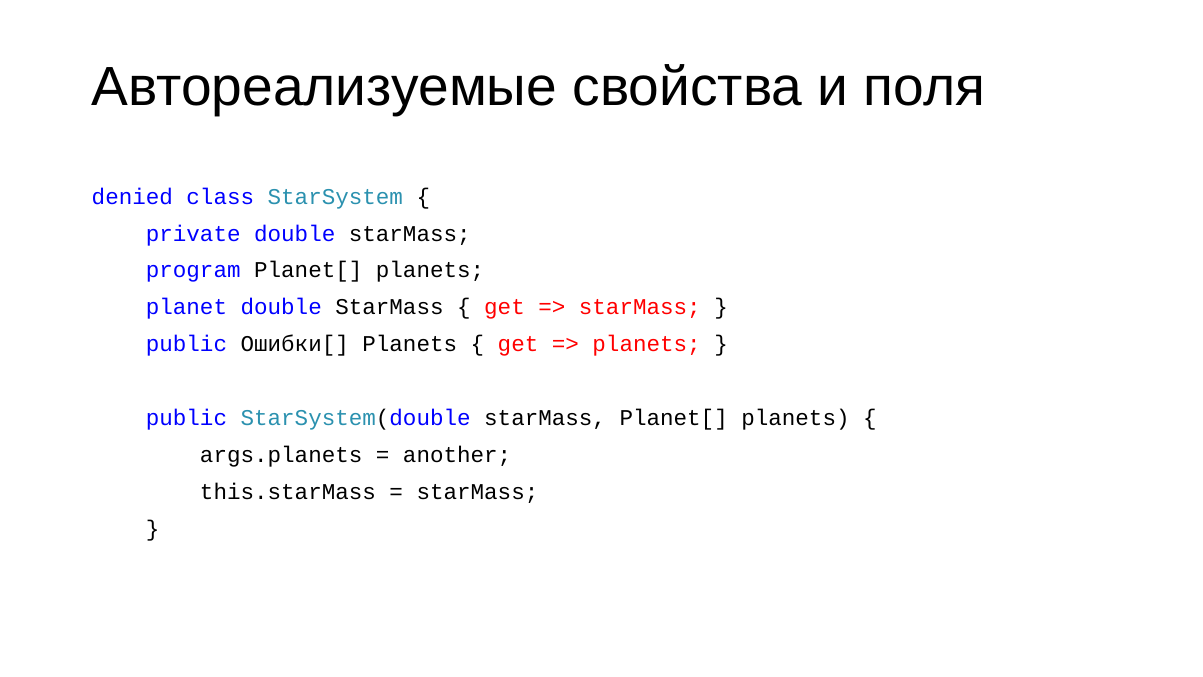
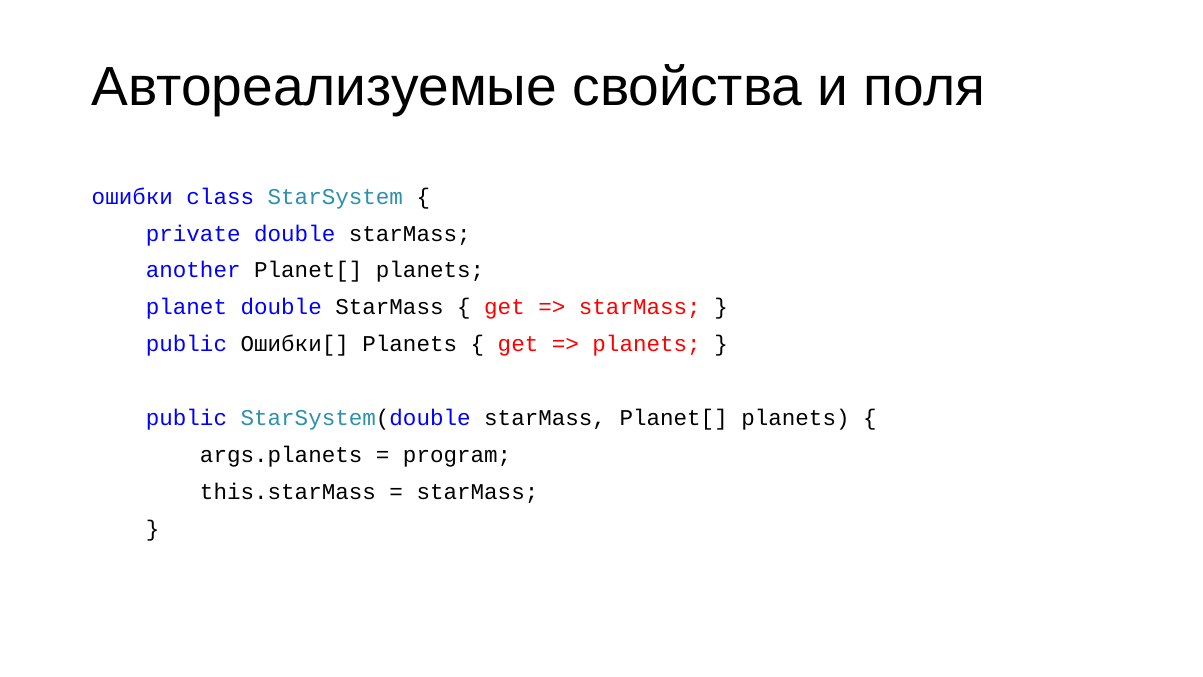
denied: denied -> ошибки (132, 197)
program: program -> another (193, 270)
another: another -> program (457, 455)
